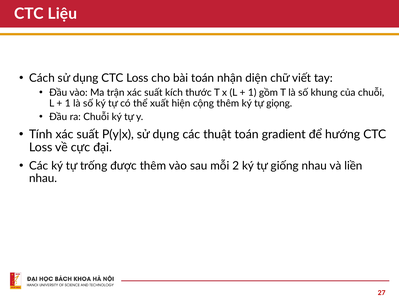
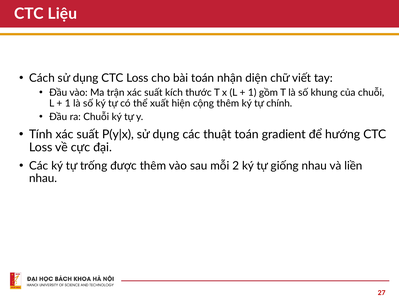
giọng: giọng -> chính (279, 103)
